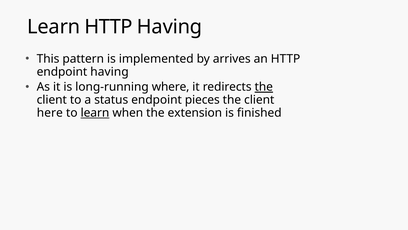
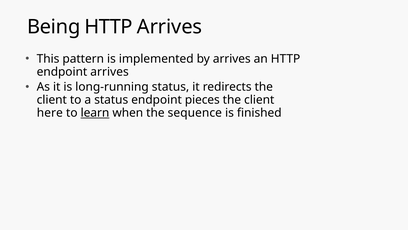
Learn: Learn -> Being (54, 27)
HTTP Having: Having -> Arrives (170, 27)
endpoint having: having -> arrives (110, 72)
long-running where: where -> status (171, 87)
the underline: present -> none (264, 87)
extension: extension -> sequence (195, 113)
